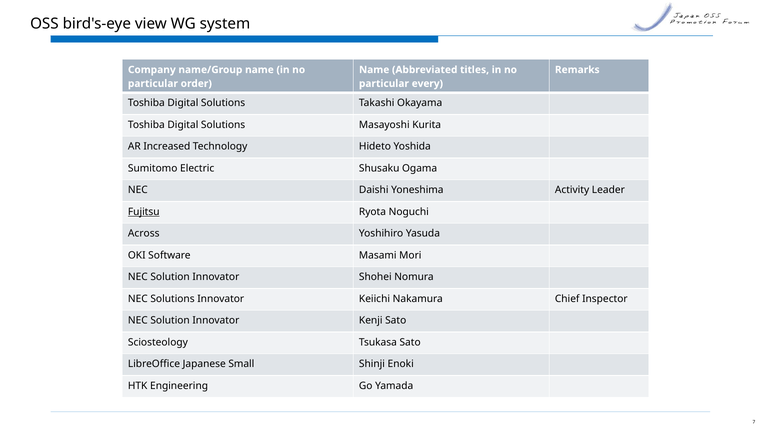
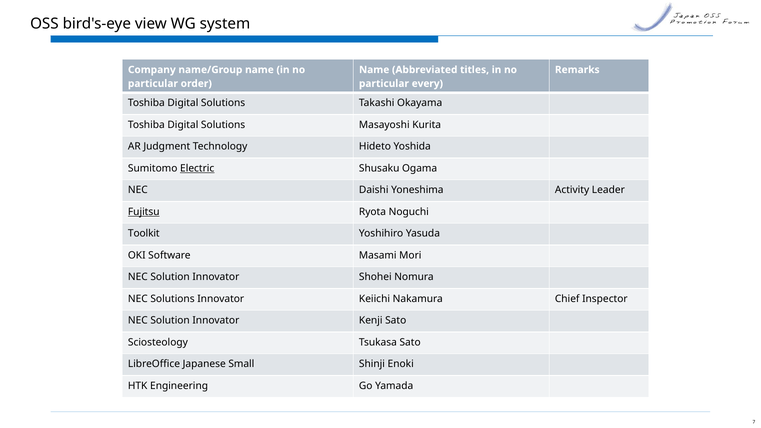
Increased: Increased -> Judgment (167, 147)
Electric underline: none -> present (197, 168)
Across: Across -> Toolkit (144, 234)
